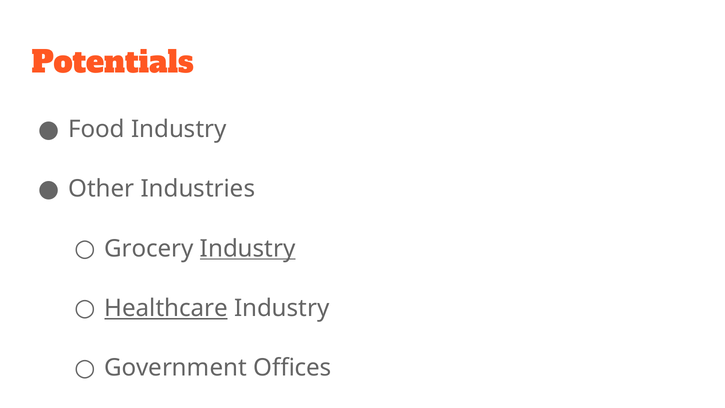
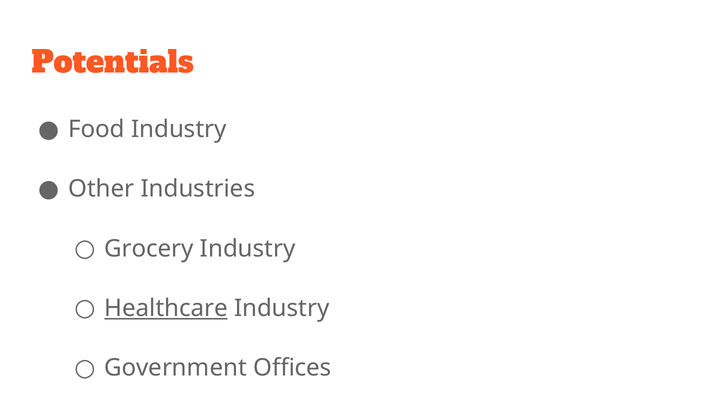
Industry underline: present -> none (248, 249)
